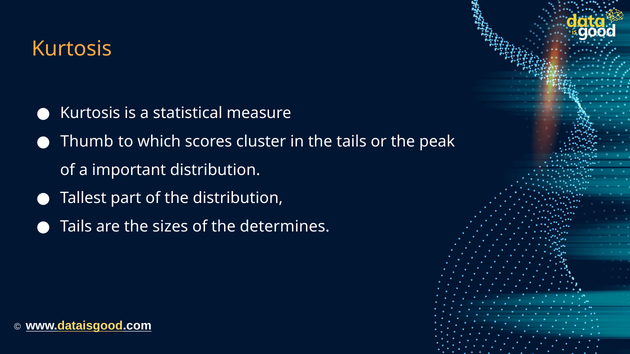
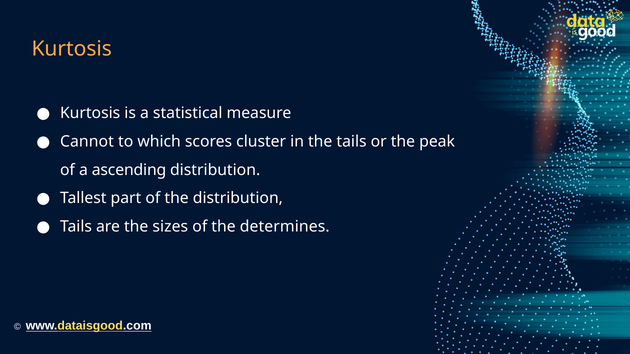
Thumb: Thumb -> Cannot (87, 142)
important: important -> ascending (129, 170)
